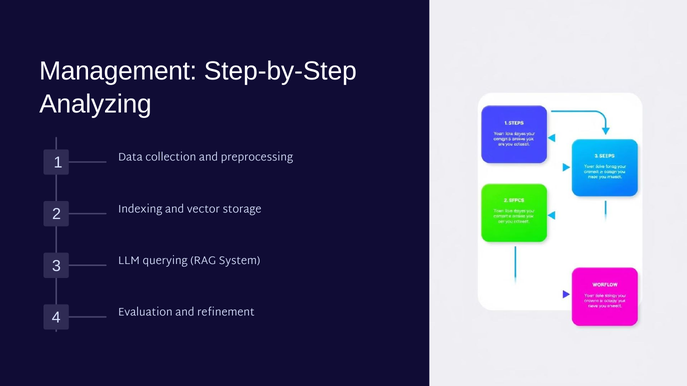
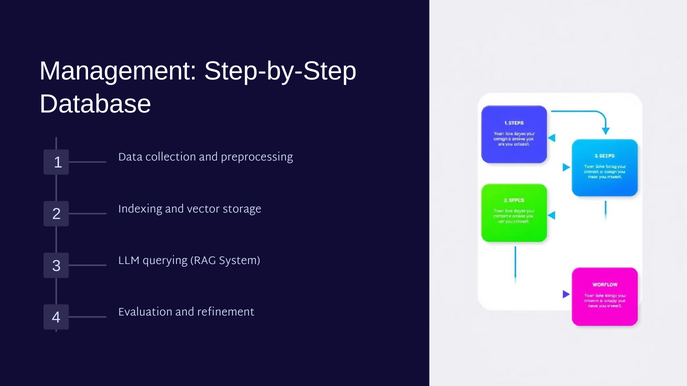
Analyzing: Analyzing -> Database (95, 104)
